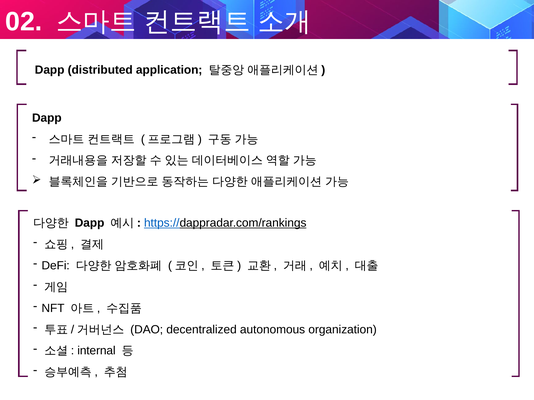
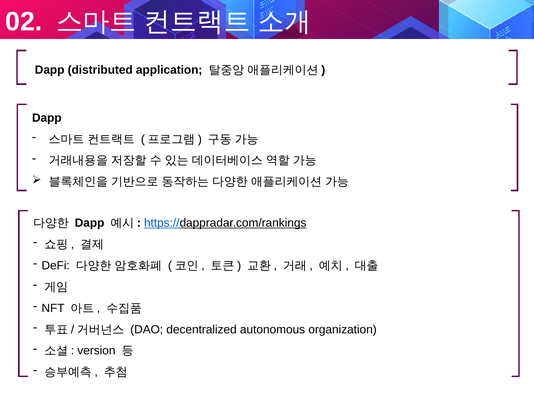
internal: internal -> version (96, 351)
